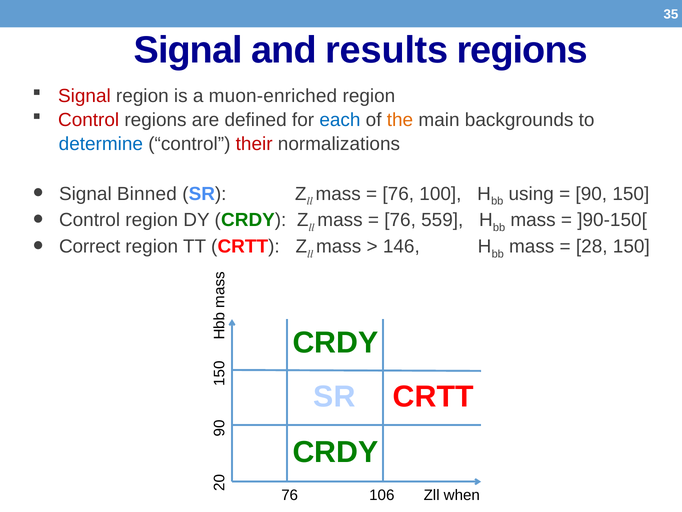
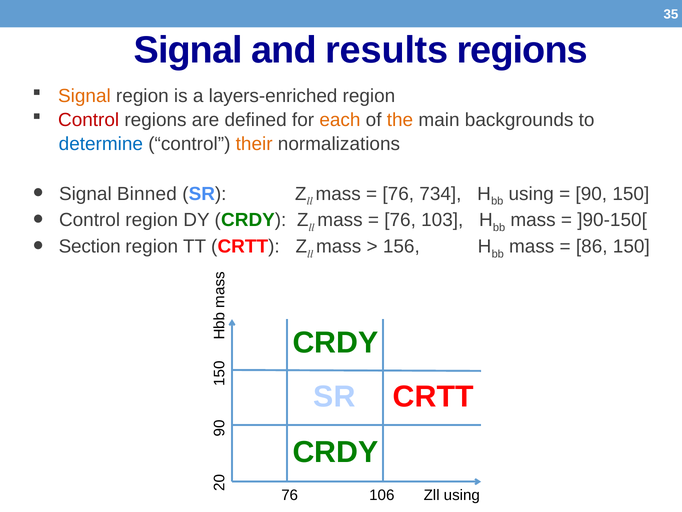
Signal colour: red -> orange (84, 96)
muon-enriched: muon-enriched -> layers-enriched (273, 96)
each colour: blue -> orange (340, 120)
their colour: red -> orange (254, 144)
100: 100 -> 734 (440, 194)
559: 559 -> 103 (442, 220)
Correct: Correct -> Section (90, 246)
146: 146 -> 156 (401, 246)
28: 28 -> 86 (592, 246)
Zll when: when -> using (462, 495)
